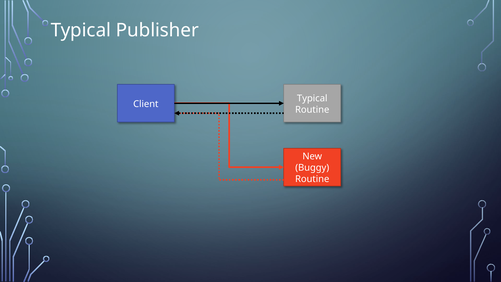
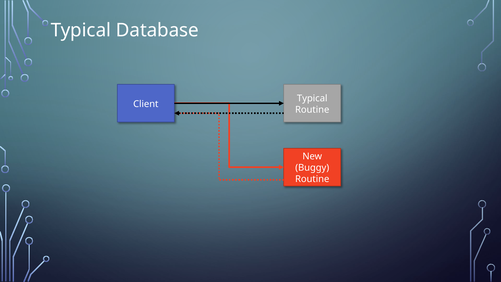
Publisher: Publisher -> Database (157, 30)
